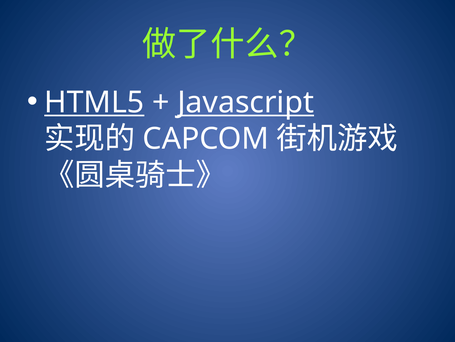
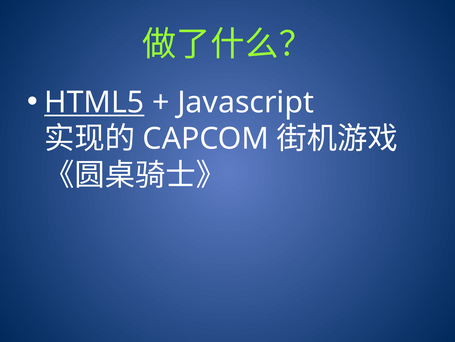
Javascript underline: present -> none (246, 102)
